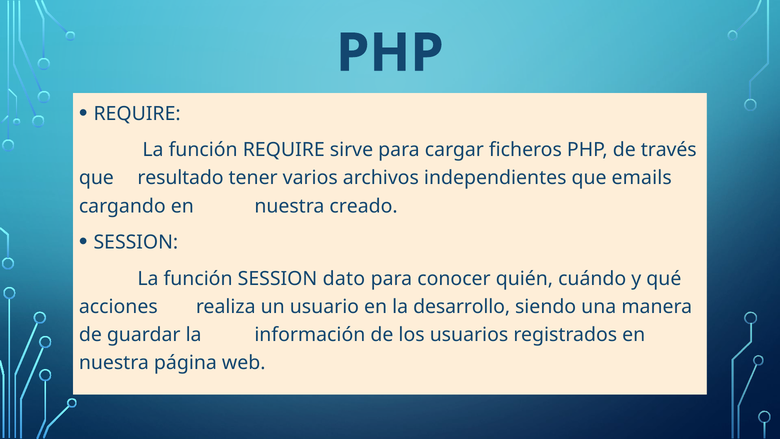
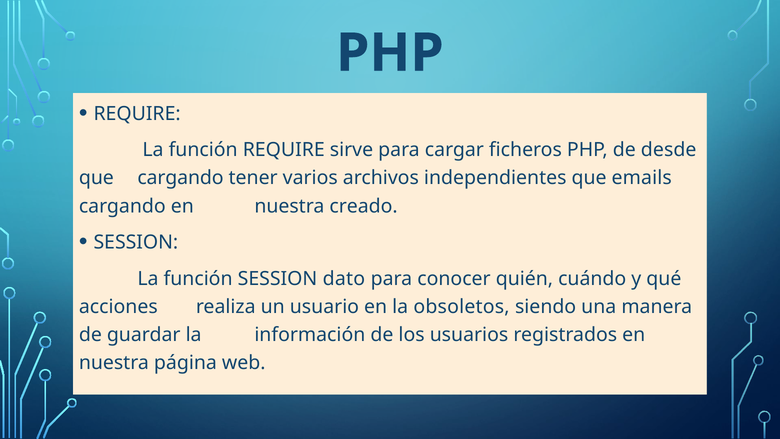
través: través -> desde (669, 150)
que resultado: resultado -> cargando (180, 178)
desarrollo: desarrollo -> obsoletos (461, 307)
